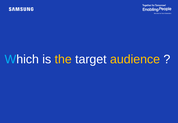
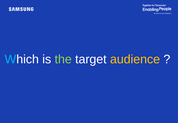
the colour: yellow -> light green (63, 59)
